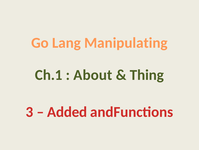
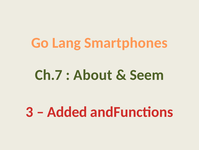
Manipulating: Manipulating -> Smartphones (126, 43)
Ch.1: Ch.1 -> Ch.7 (49, 75)
Thing: Thing -> Seem (147, 75)
